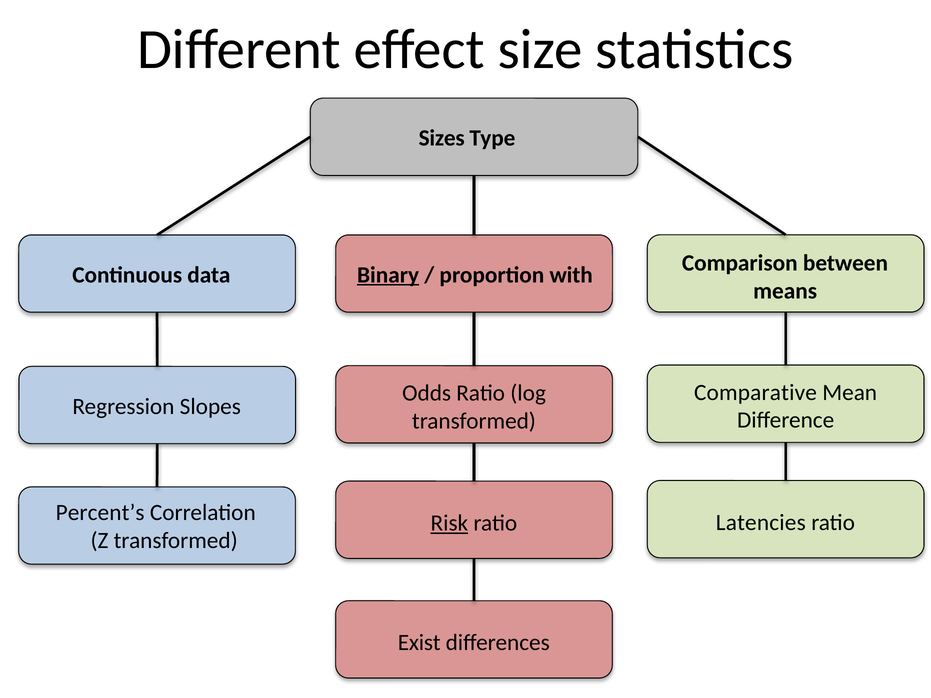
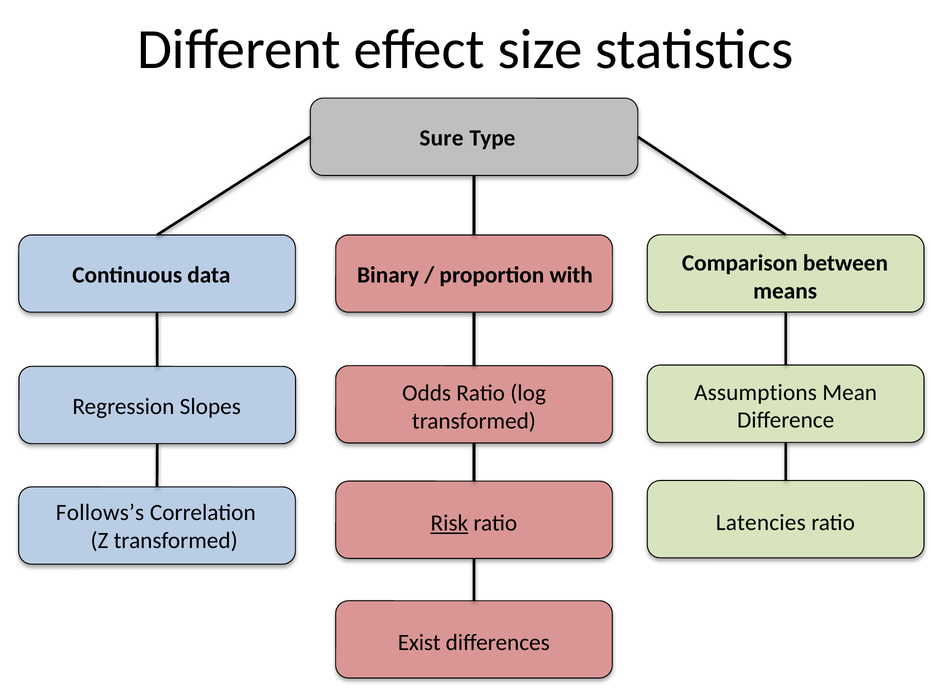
Sizes: Sizes -> Sure (441, 138)
Binary underline: present -> none (388, 275)
Comparative: Comparative -> Assumptions (755, 393)
Percent’s: Percent’s -> Follows’s (100, 513)
